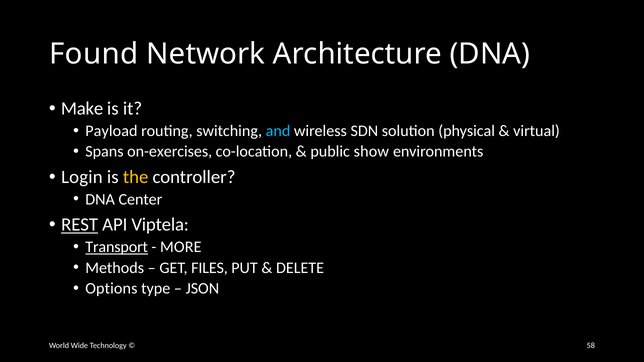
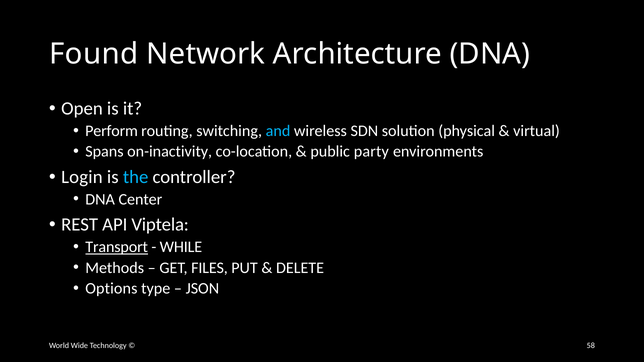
Make: Make -> Open (82, 109)
Payload: Payload -> Perform (112, 131)
on-exercises: on-exercises -> on-inactivity (170, 152)
show: show -> party (371, 152)
the colour: yellow -> light blue (136, 177)
REST underline: present -> none (80, 225)
MORE: MORE -> WHILE (181, 247)
